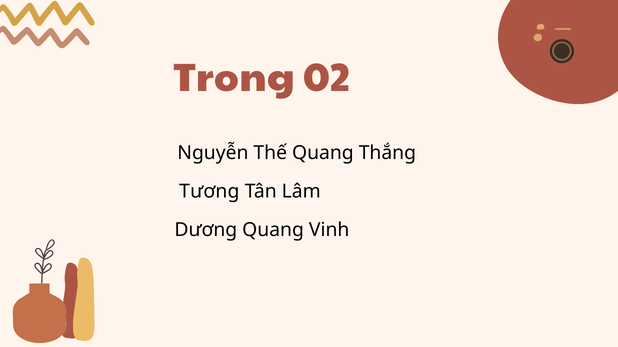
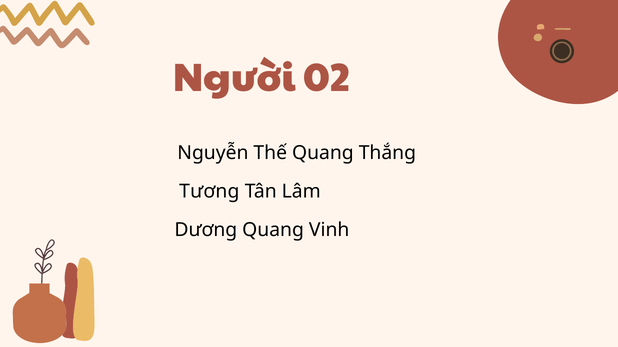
Trong: Trong -> Người (235, 78)
